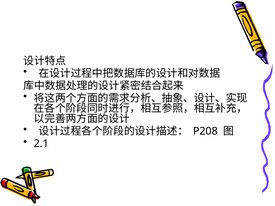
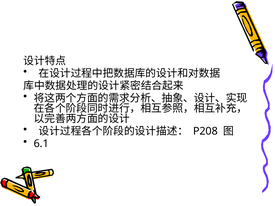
2.1: 2.1 -> 6.1 (41, 144)
